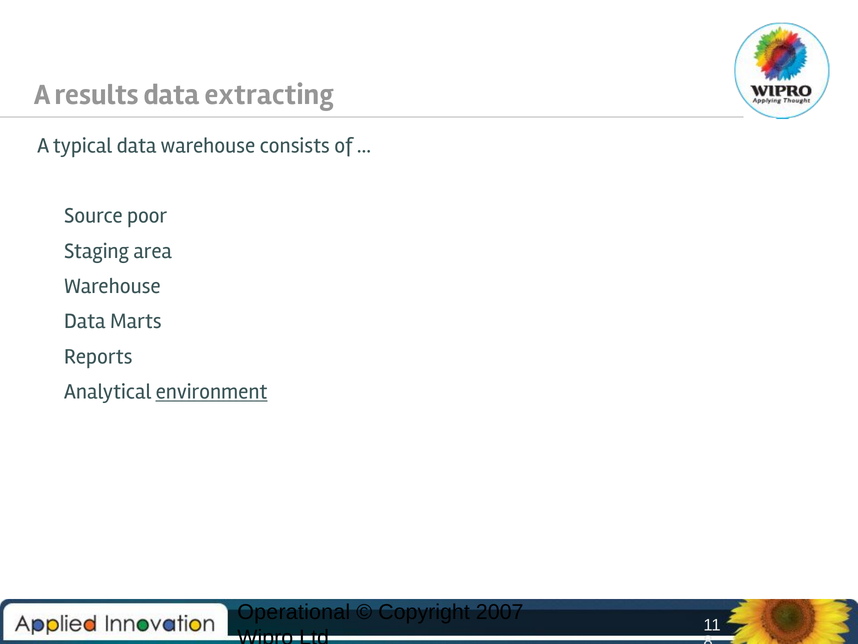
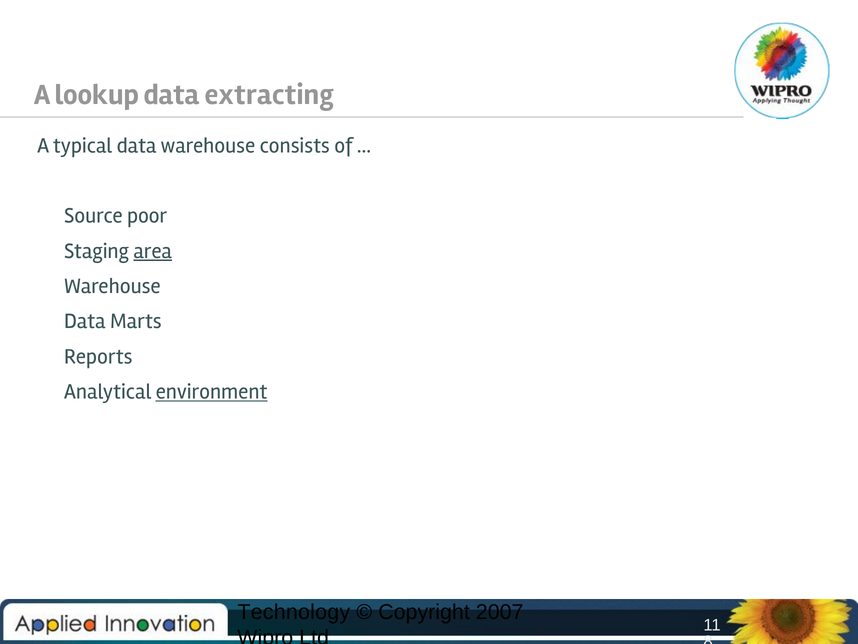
results: results -> lookup (97, 95)
area underline: none -> present (153, 251)
Operational: Operational -> Technology (294, 612)
